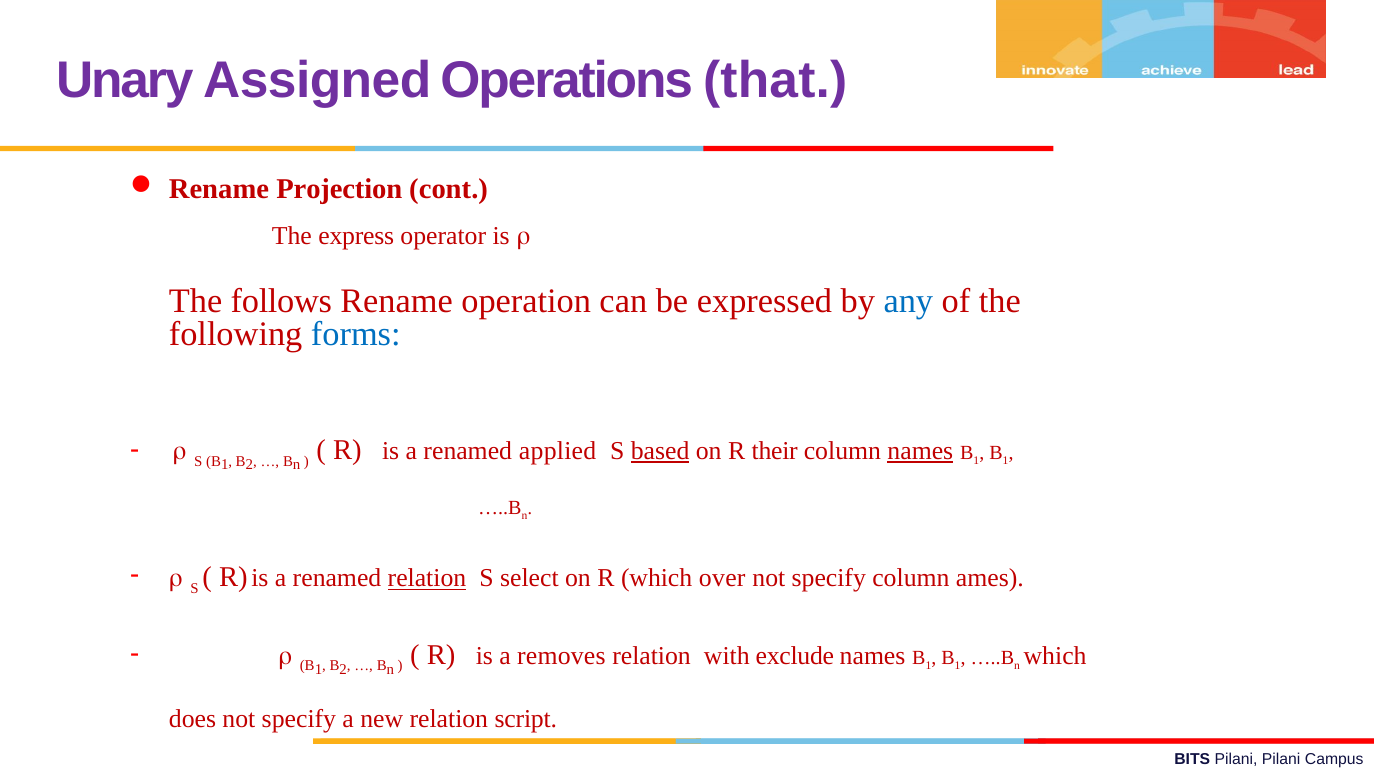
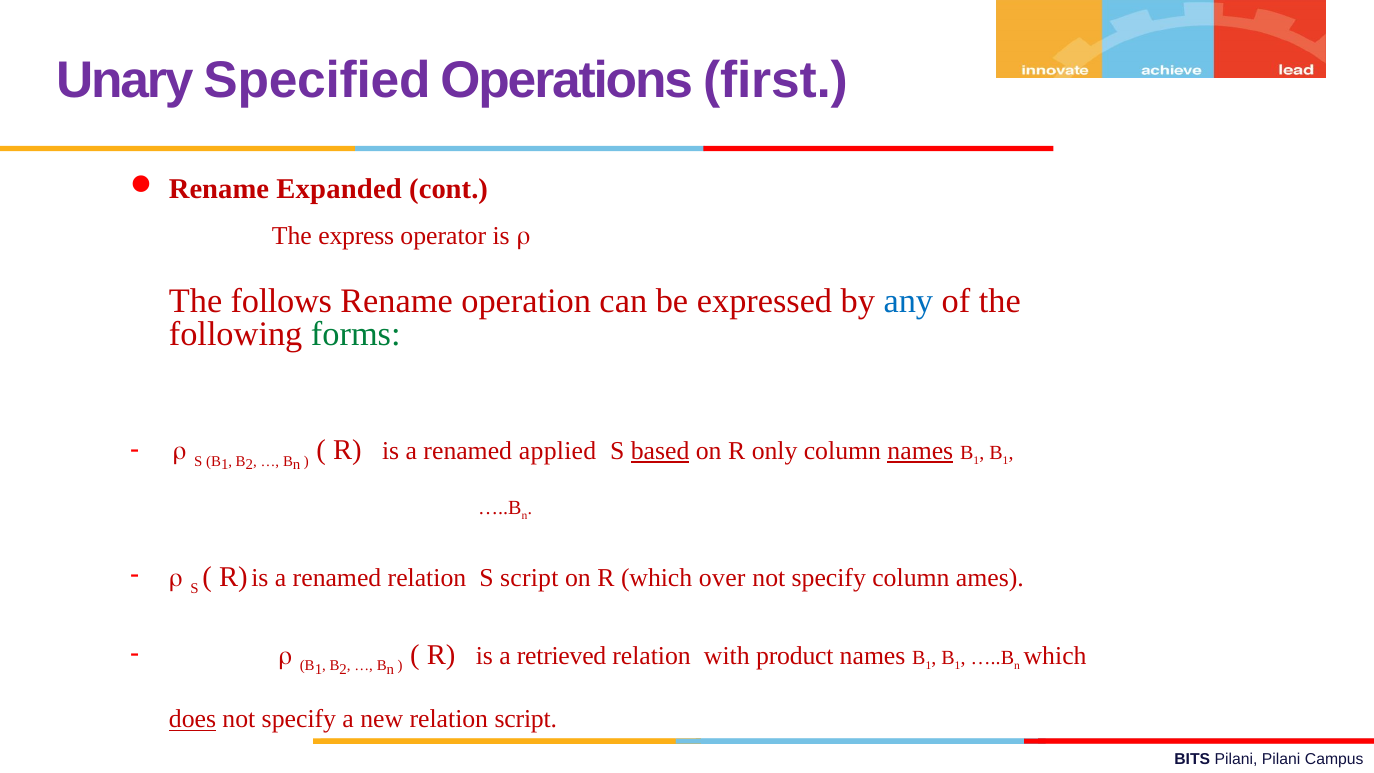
Assigned: Assigned -> Specified (317, 80)
that: that -> first (775, 80)
Projection: Projection -> Expanded (339, 189)
forms colour: blue -> green (356, 334)
their: their -> only (775, 451)
relation underline: present -> none (427, 578)
S select: select -> script (529, 578)
removes: removes -> retrieved (562, 656)
exclude: exclude -> product (795, 656)
does underline: none -> present (192, 719)
